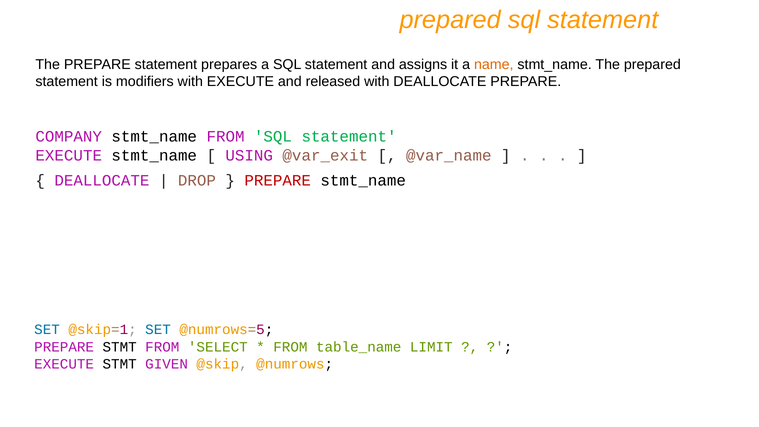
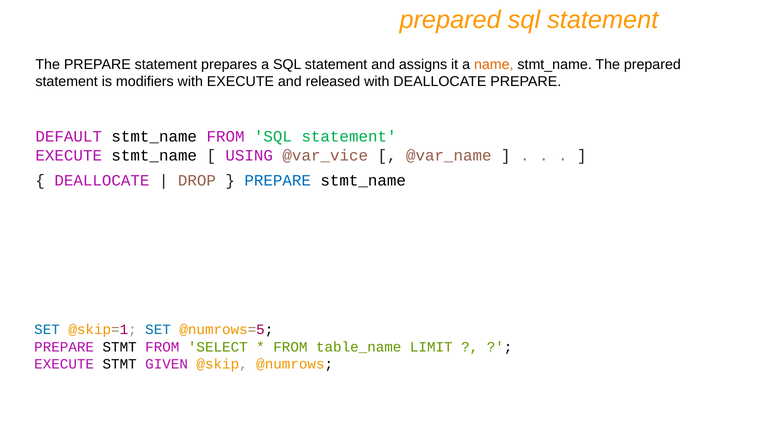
COMPANY: COMPANY -> DEFAULT (69, 137)
@var_exit: @var_exit -> @var_vice (325, 156)
PREPARE colour: red -> blue (278, 180)
